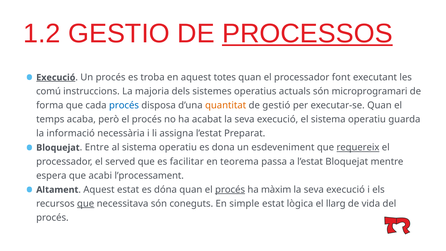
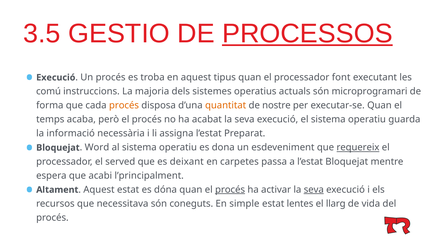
1.2: 1.2 -> 3.5 (42, 34)
Execució underline: present -> none (56, 77)
totes: totes -> tipus (225, 77)
procés colour: blue -> orange (124, 105)
gestió: gestió -> nostre (276, 105)
Entre: Entre -> Word (97, 147)
facilitar: facilitar -> deixant (187, 161)
teorema: teorema -> carpetes (239, 161)
l’processament: l’processament -> l’principalment (149, 175)
màxim: màxim -> activar (276, 190)
seva underline: none -> present (314, 190)
que underline: present -> none (86, 204)
lògica: lògica -> lentes (300, 204)
